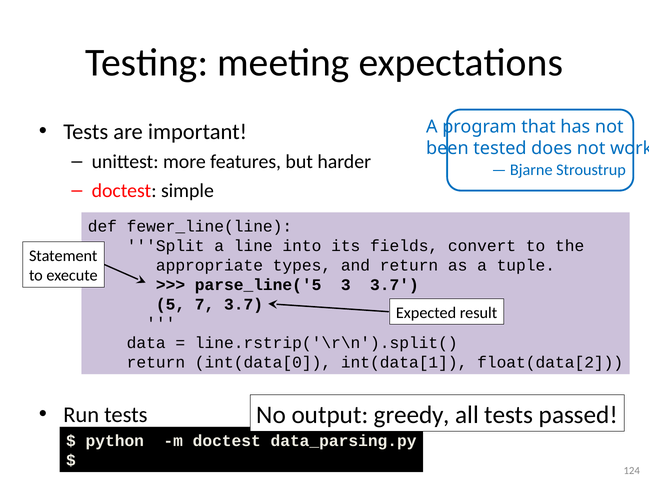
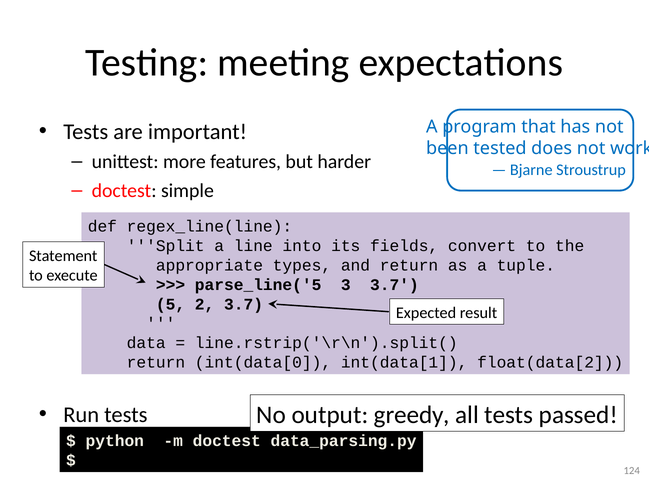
fewer_line(line: fewer_line(line -> regex_line(line (209, 227)
7: 7 -> 2 (205, 305)
